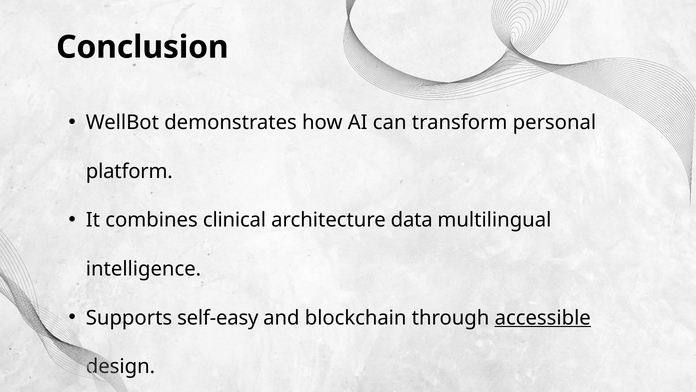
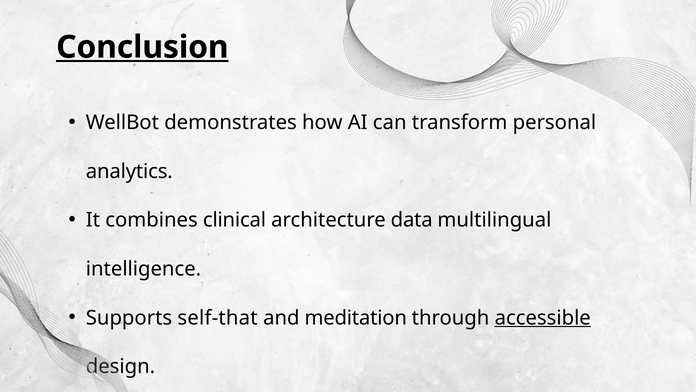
Conclusion underline: none -> present (142, 47)
platform: platform -> analytics (129, 171)
self-easy: self-easy -> self-that (218, 317)
blockchain: blockchain -> meditation (356, 317)
